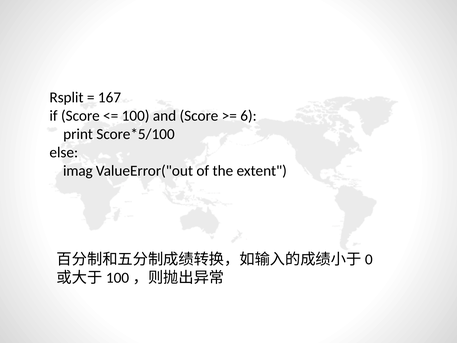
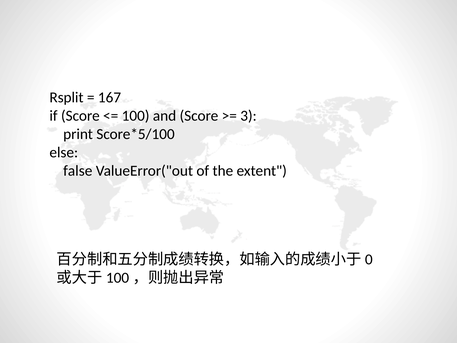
6: 6 -> 3 (249, 116)
imag: imag -> false (78, 171)
